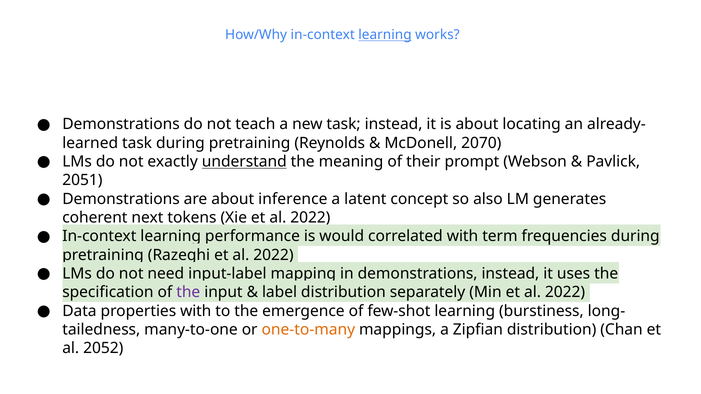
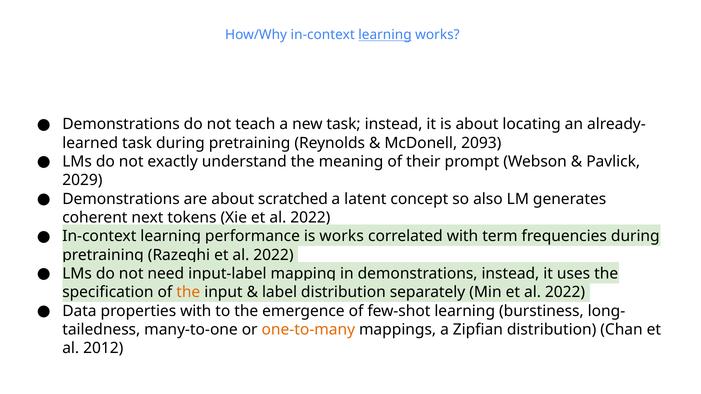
2070: 2070 -> 2093 (481, 143)
understand underline: present -> none (244, 162)
2051: 2051 -> 2029 (82, 180)
inference: inference -> scratched (293, 199)
is would: would -> works (342, 236)
the colour: purple -> orange (188, 292)
2052: 2052 -> 2012 (103, 349)
